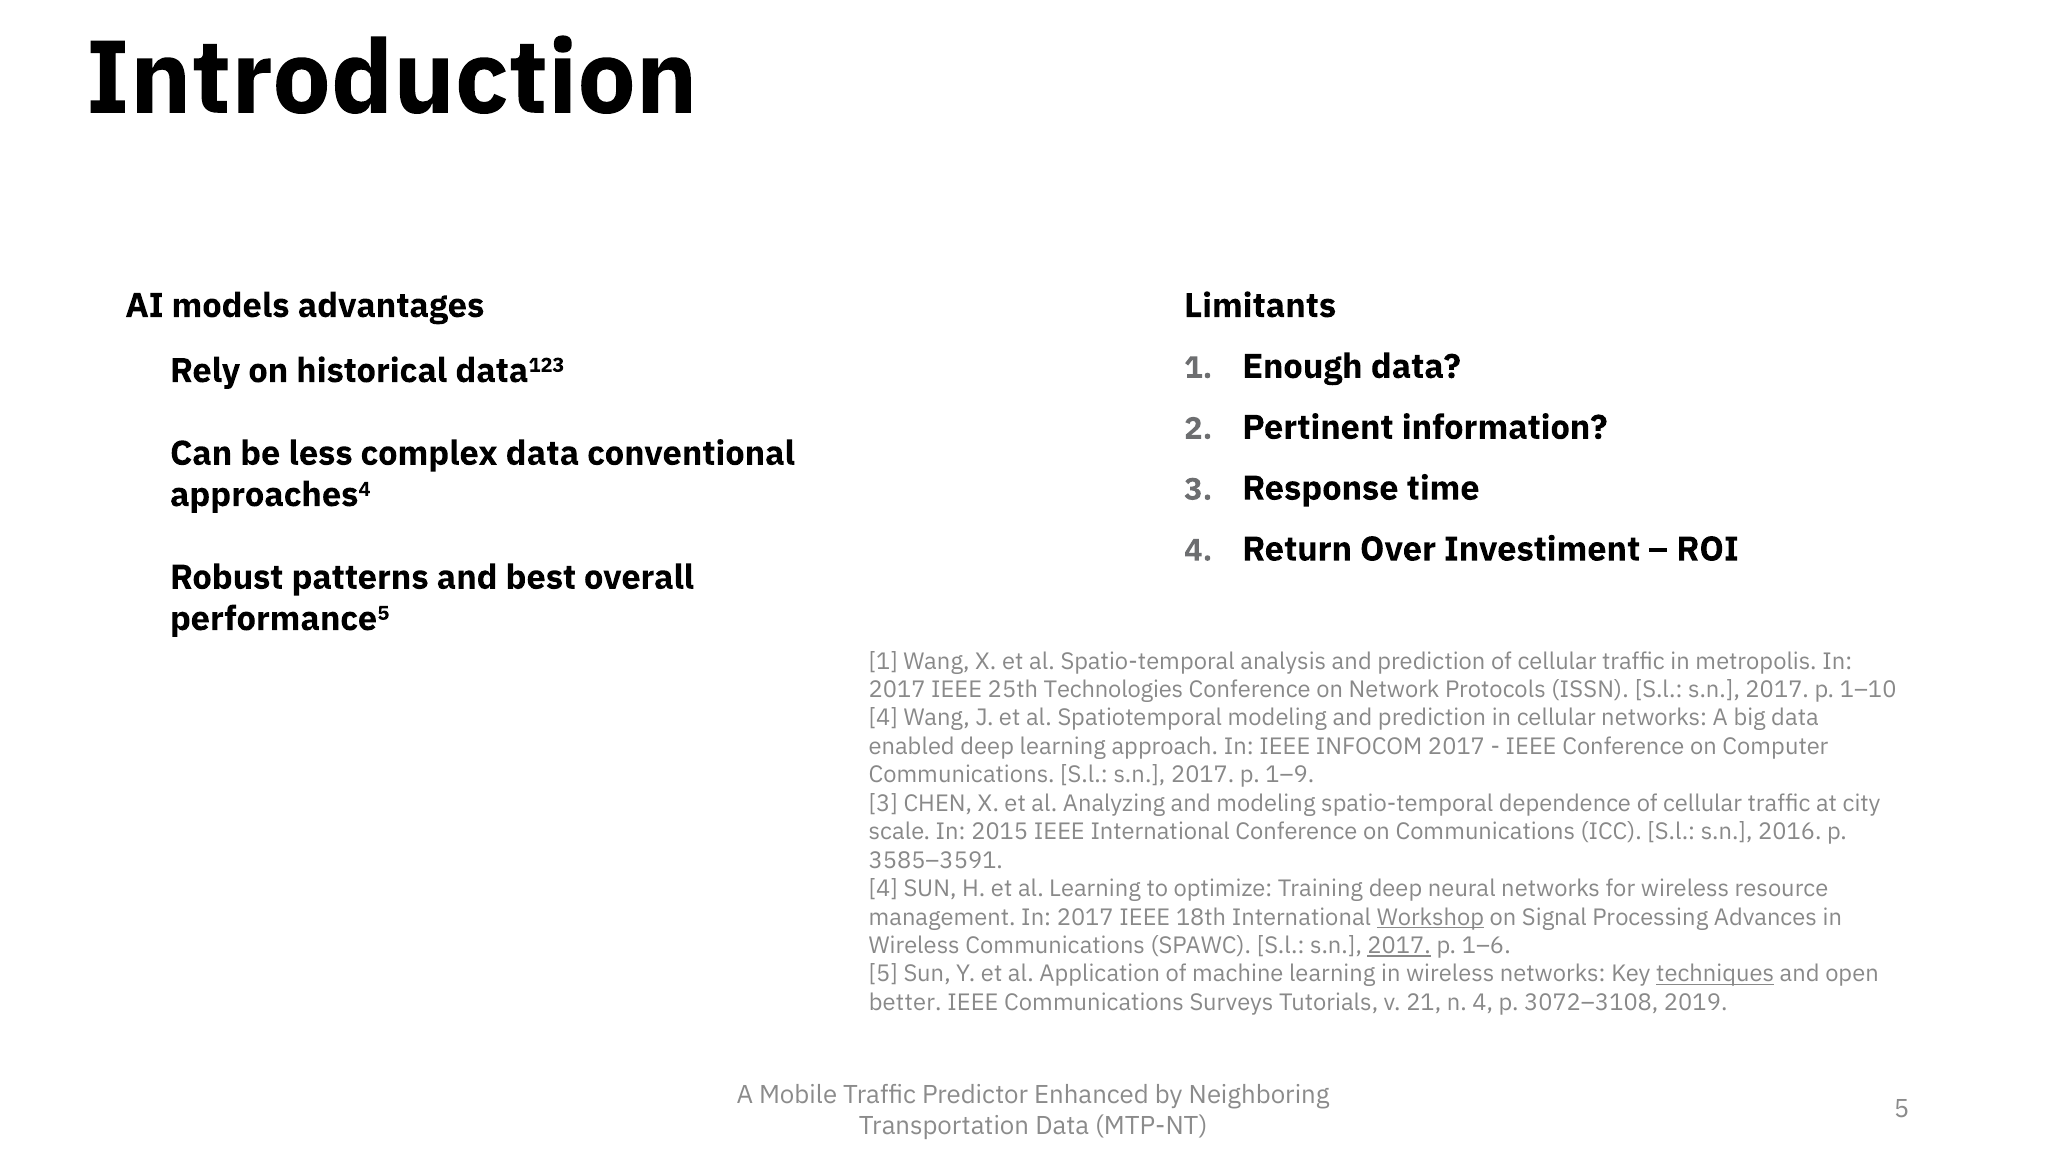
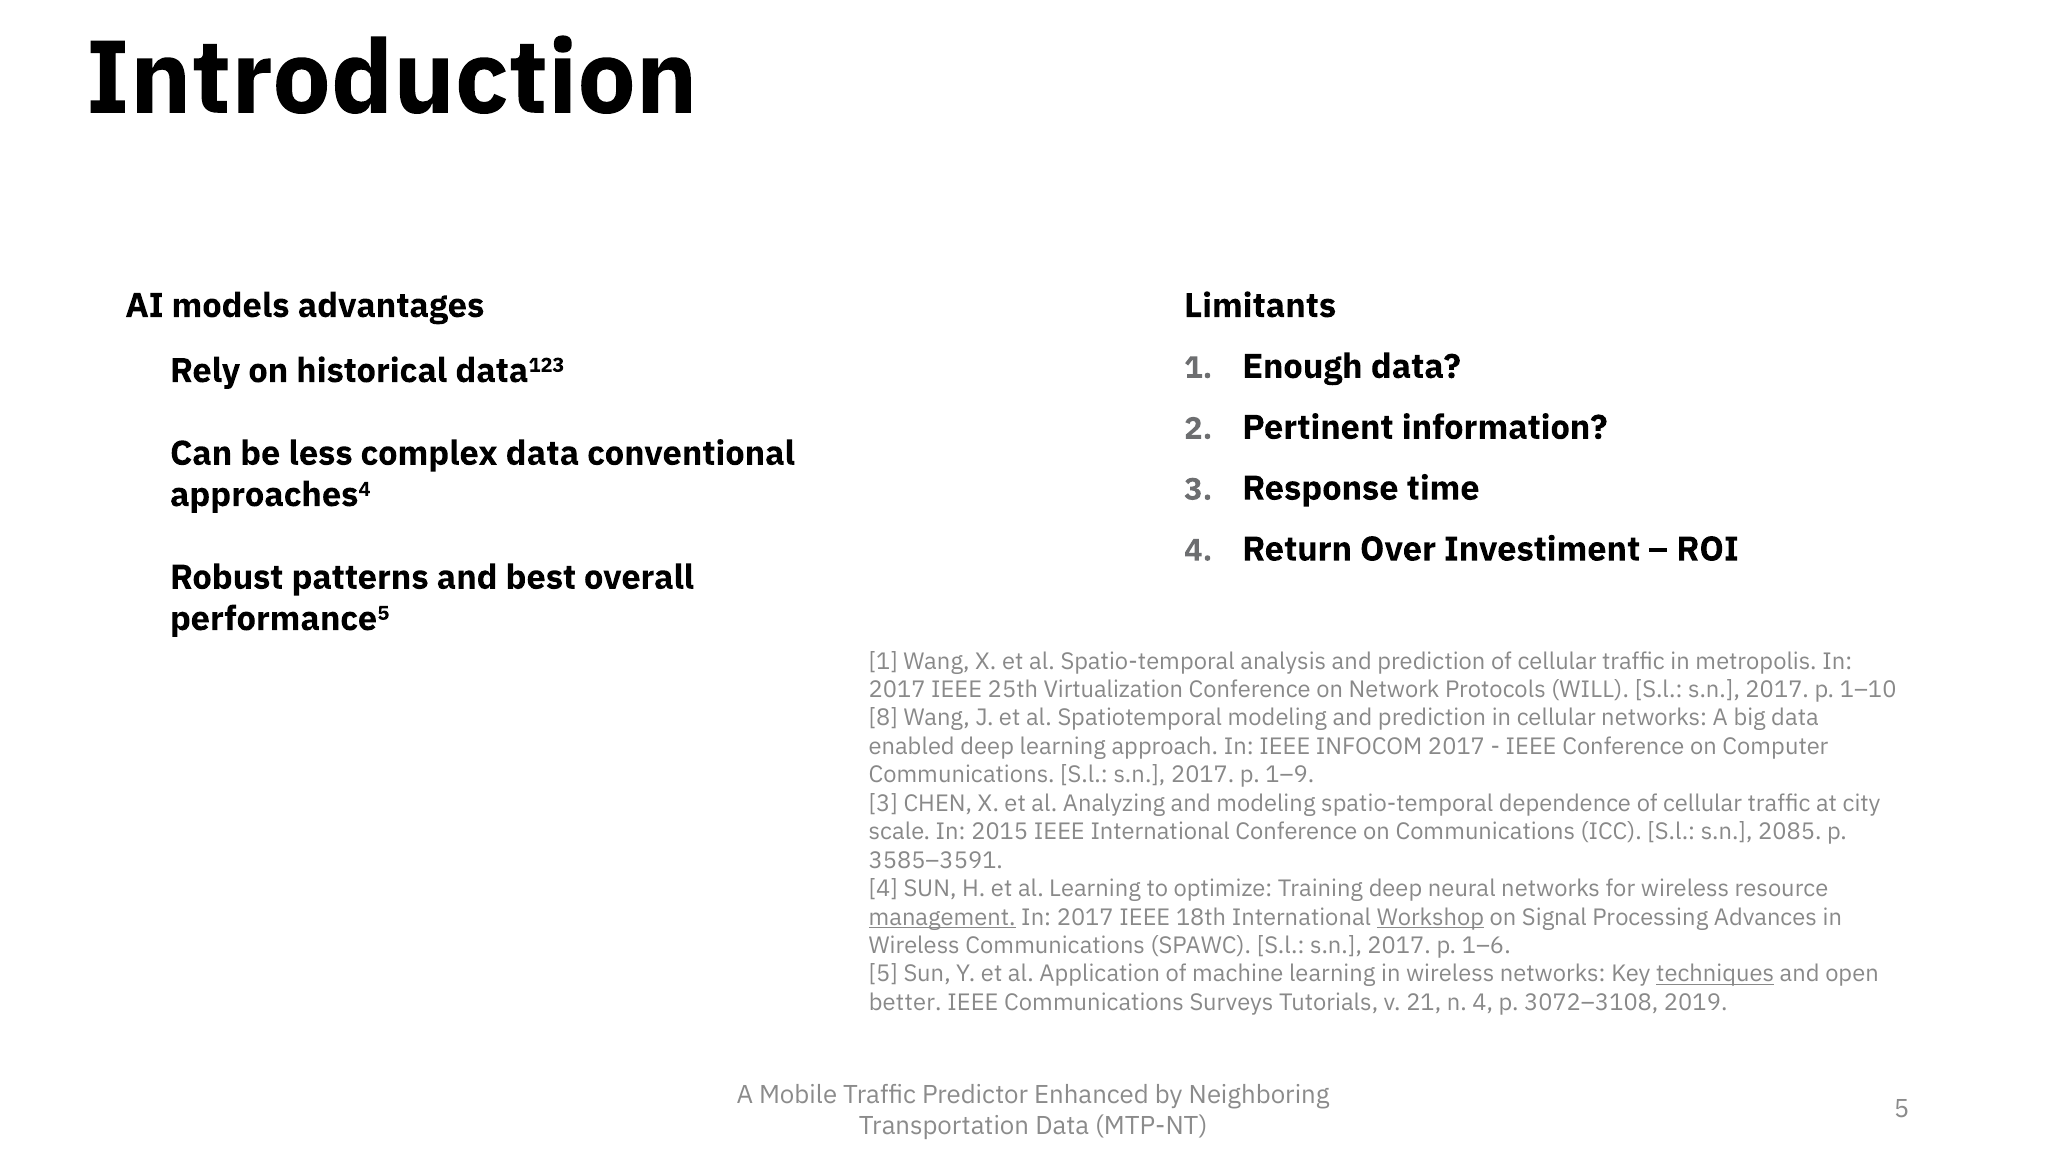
Technologies: Technologies -> Virtualization (1113, 689)
ISSN: ISSN -> WILL (1590, 689)
4: 4 -> 8 (883, 718)
2016: 2016 -> 2085 (1790, 832)
management underline: none -> present (942, 917)
2017 underline: present -> none (1399, 945)
